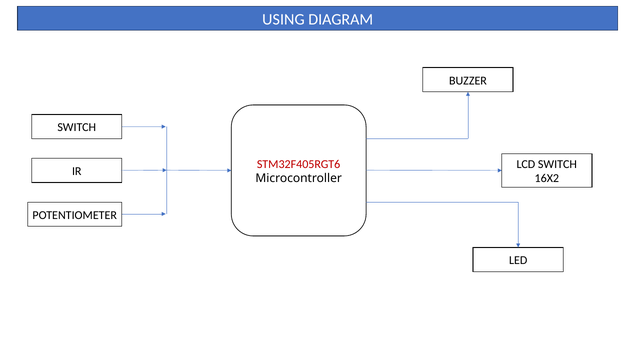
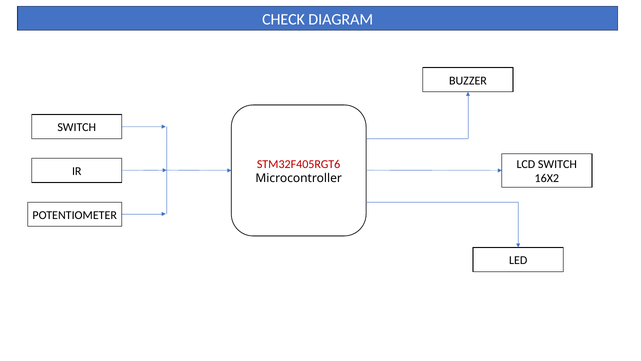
USING: USING -> CHECK (284, 19)
